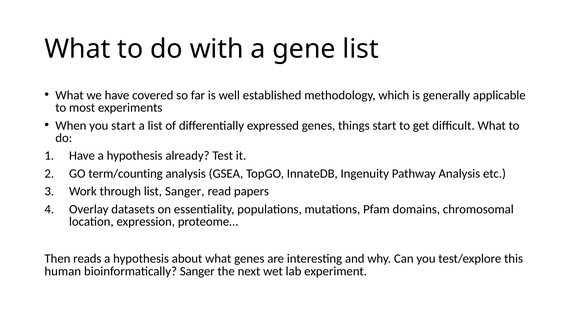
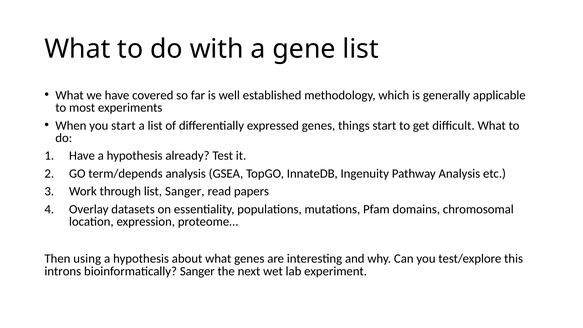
term/counting: term/counting -> term/depends (126, 174)
reads: reads -> using (87, 259)
human: human -> introns (63, 271)
